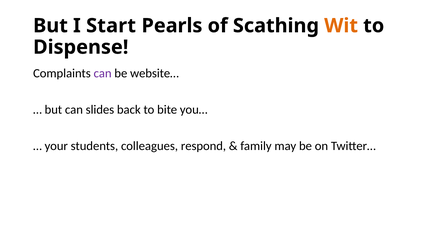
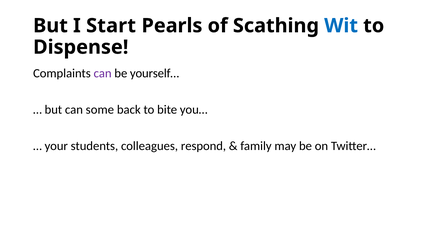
Wit colour: orange -> blue (341, 26)
website…: website… -> yourself… (155, 73)
slides: slides -> some (100, 110)
